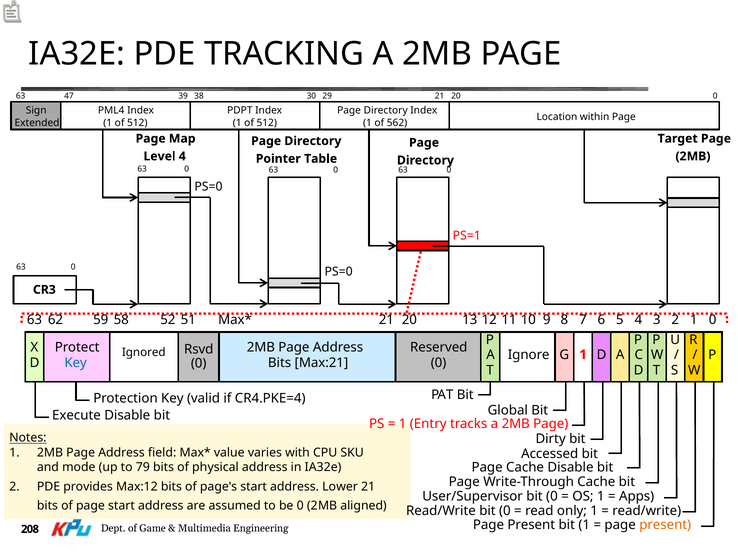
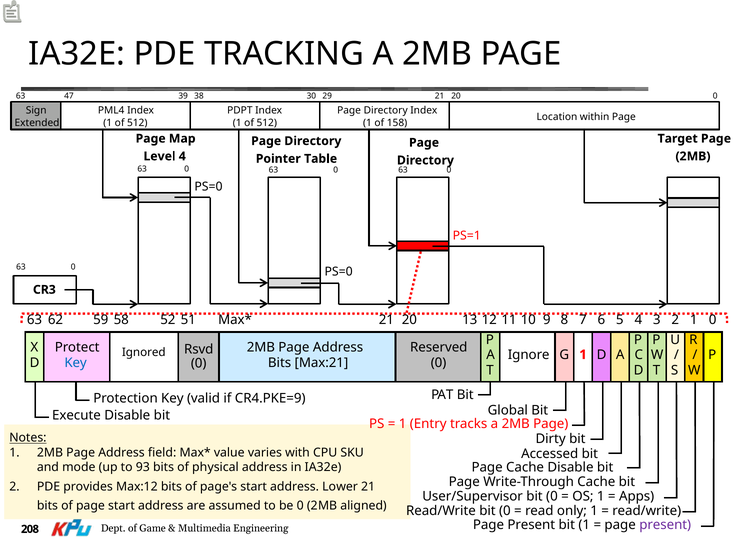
562: 562 -> 158 (397, 123)
CR4.PKE=4: CR4.PKE=4 -> CR4.PKE=9 (270, 398)
79: 79 -> 93 (143, 467)
present colour: orange -> purple (665, 524)
